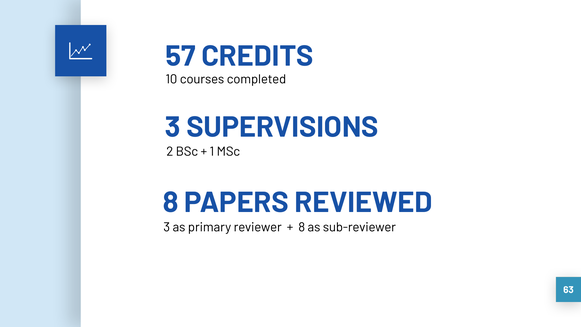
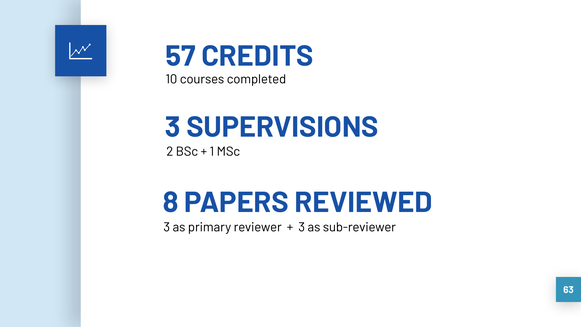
8: 8 -> 3 (302, 227)
